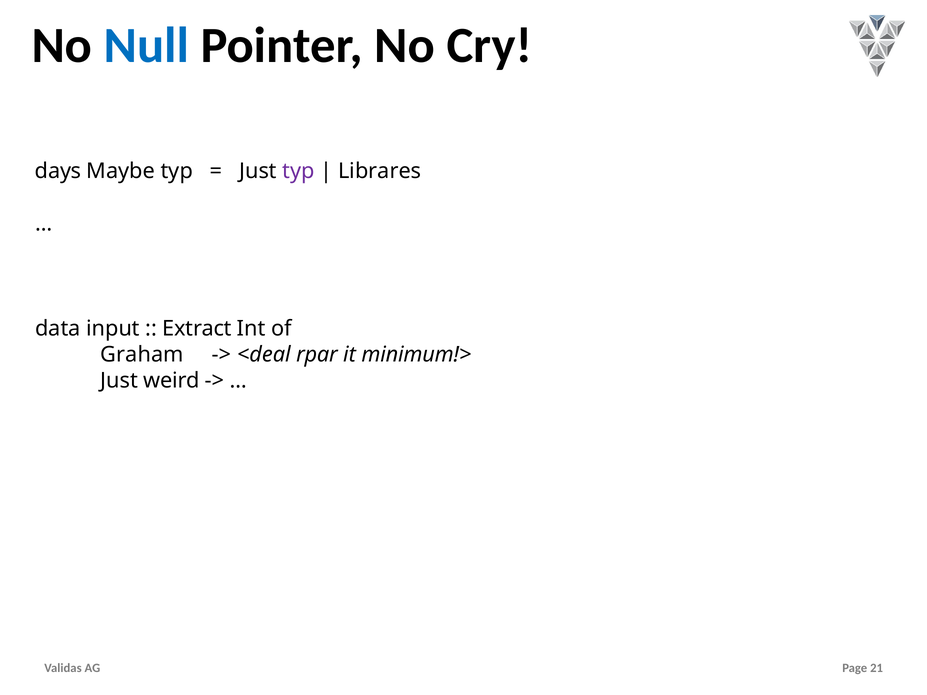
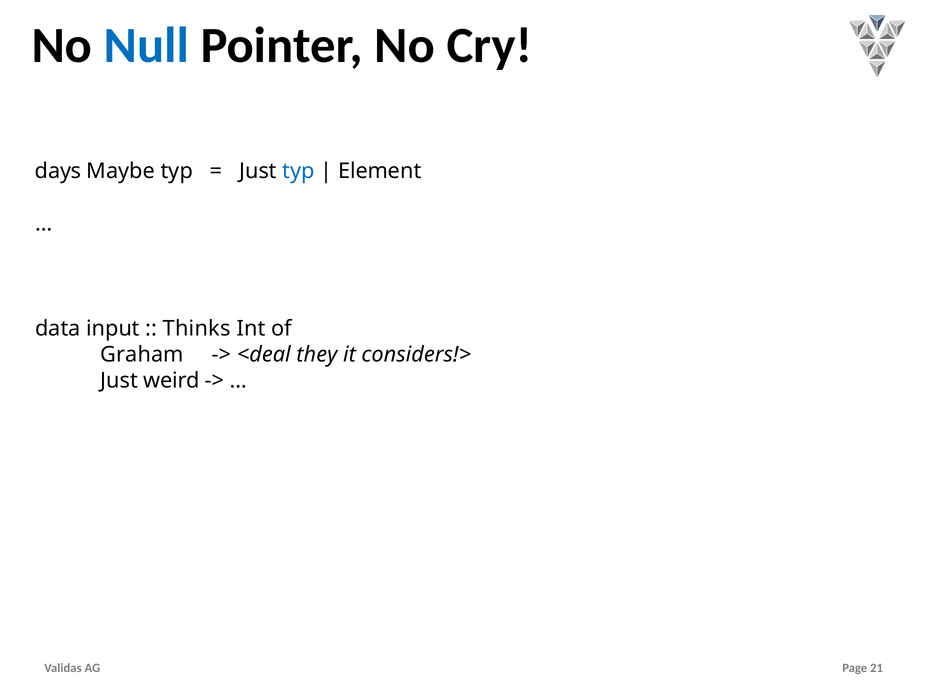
typ colour: purple -> blue (299, 171)
Librares: Librares -> Element (380, 171)
Extract: Extract -> Thinks (197, 329)
rpar: rpar -> they (317, 355)
minimum!>: minimum!> -> considers!> (416, 355)
